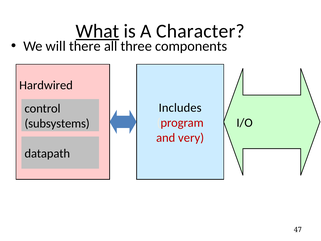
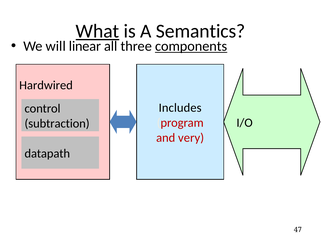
Character: Character -> Semantics (201, 31)
there: there -> linear (85, 46)
components underline: none -> present (191, 46)
subsystems: subsystems -> subtraction (57, 123)
